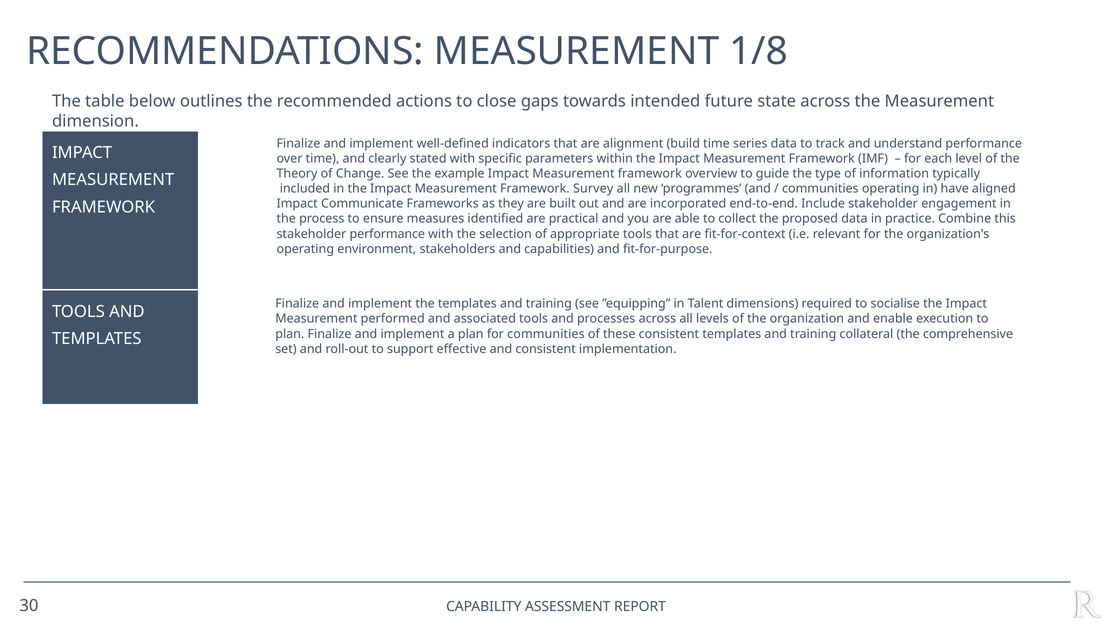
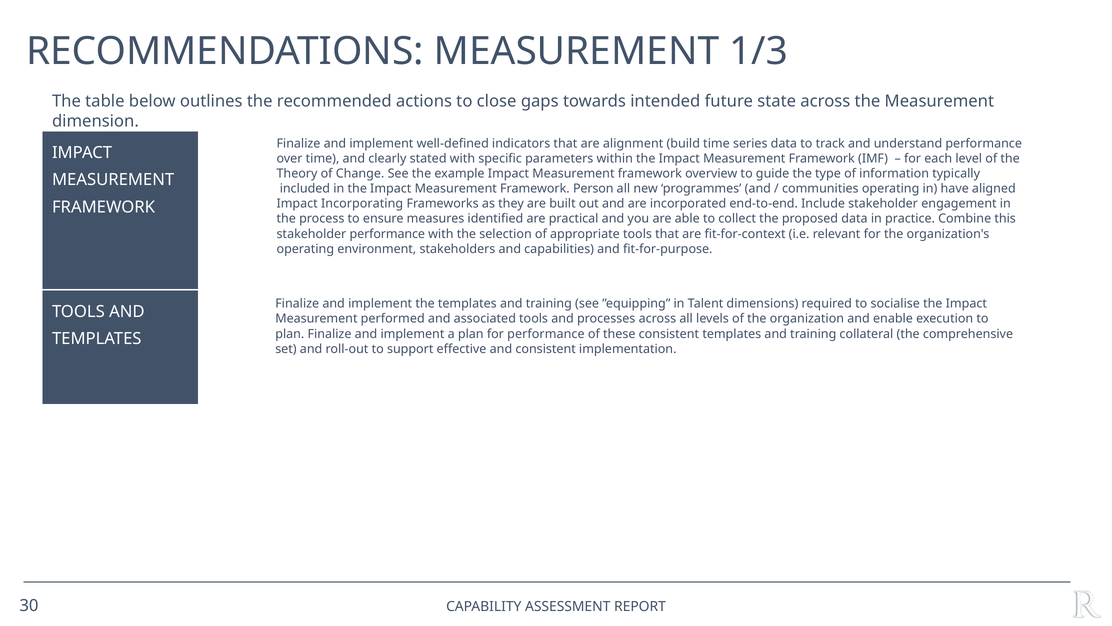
1/8: 1/8 -> 1/3 (759, 51)
Survey: Survey -> Person (593, 189)
Communicate: Communicate -> Incorporating (362, 204)
for communities: communities -> performance (546, 334)
